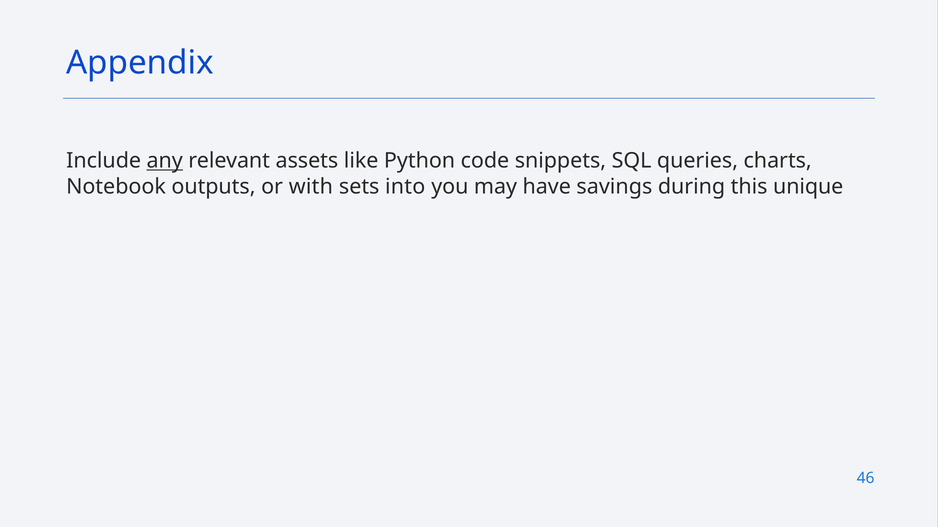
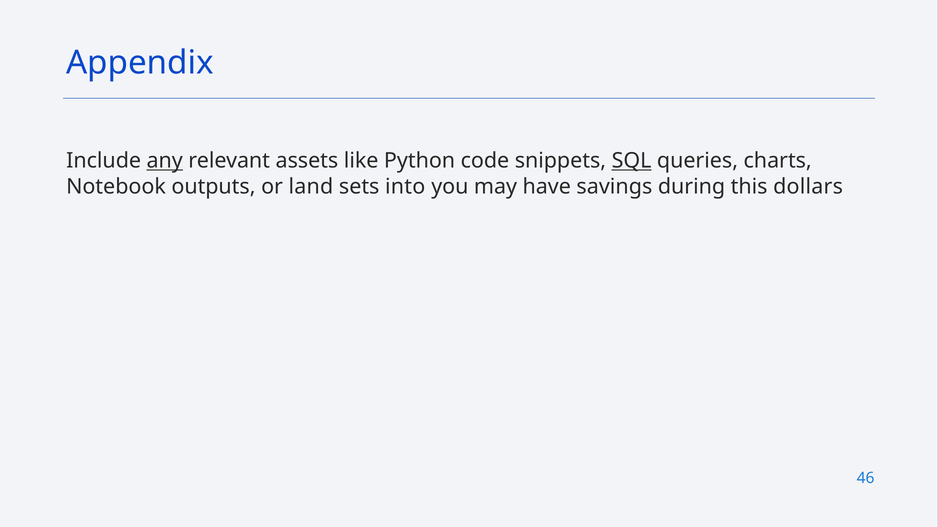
SQL underline: none -> present (632, 161)
with: with -> land (311, 187)
unique: unique -> dollars (808, 187)
